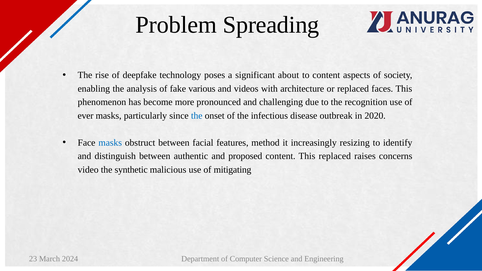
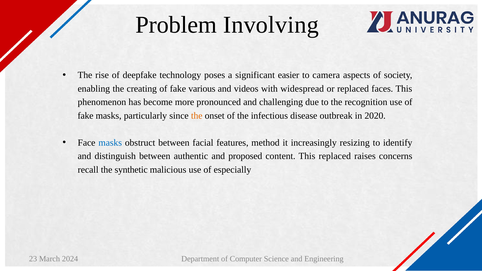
Spreading: Spreading -> Involving (271, 25)
about: about -> easier (289, 75)
to content: content -> camera (326, 75)
analysis: analysis -> creating (142, 89)
architecture: architecture -> widespread (302, 89)
ever: ever -> fake (86, 116)
the colour: blue -> orange (197, 116)
video: video -> recall (88, 170)
mitigating: mitigating -> especially (232, 170)
